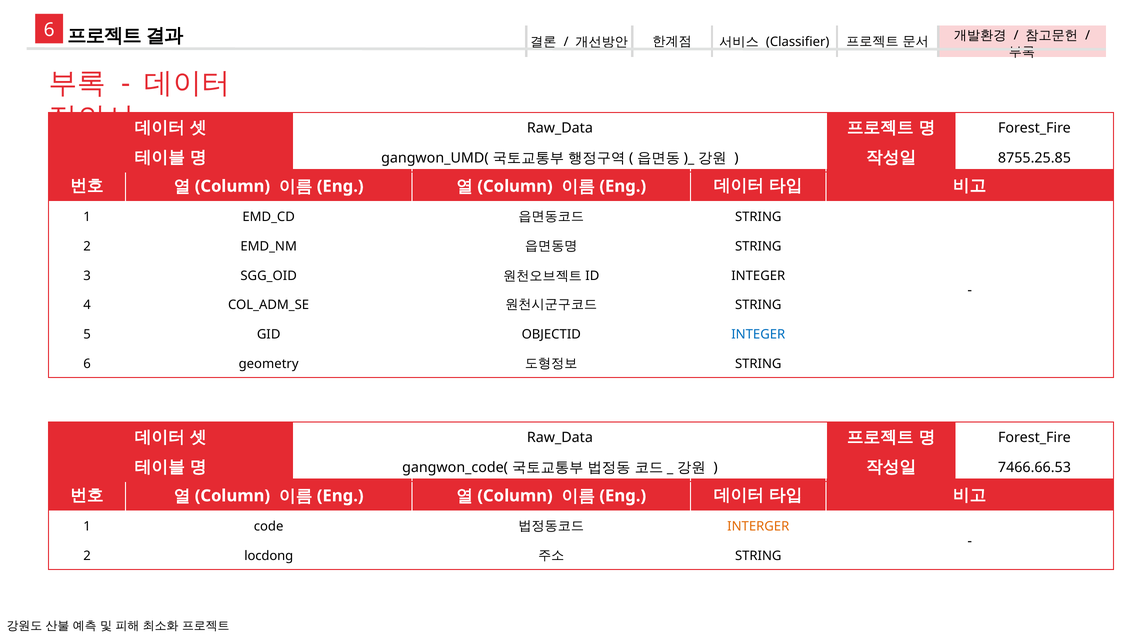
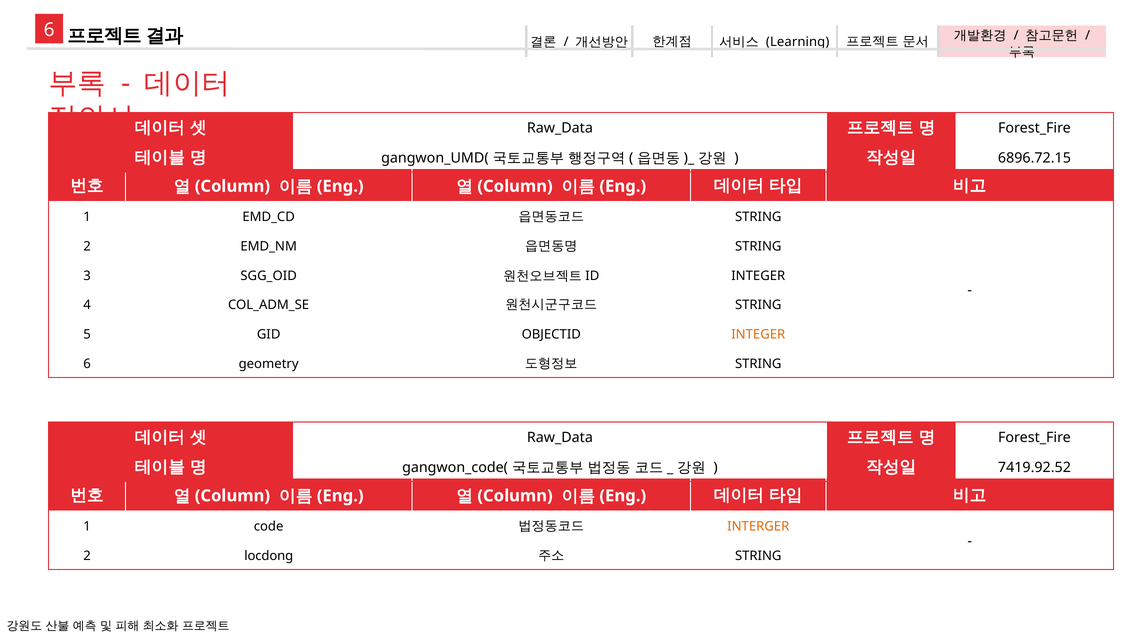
Classifier: Classifier -> Learning (798, 42)
8755.25.85: 8755.25.85 -> 6896.72.15 (1034, 158)
INTEGER colour: blue -> orange (758, 335)
7466.66.53: 7466.66.53 -> 7419.92.52 (1034, 467)
